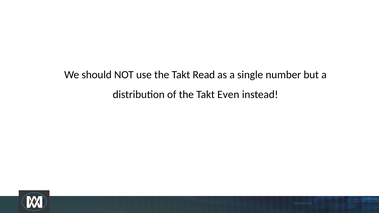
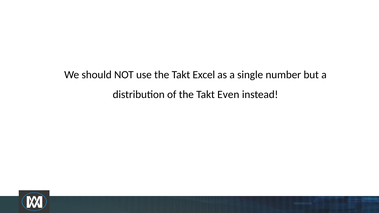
Read: Read -> Excel (204, 75)
